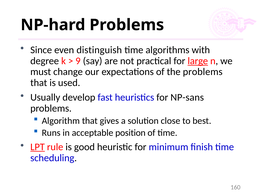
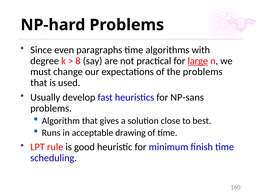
distinguish: distinguish -> paragraphs (99, 50)
9: 9 -> 8 (78, 61)
position: position -> drawing (130, 133)
LPT underline: present -> none (38, 147)
